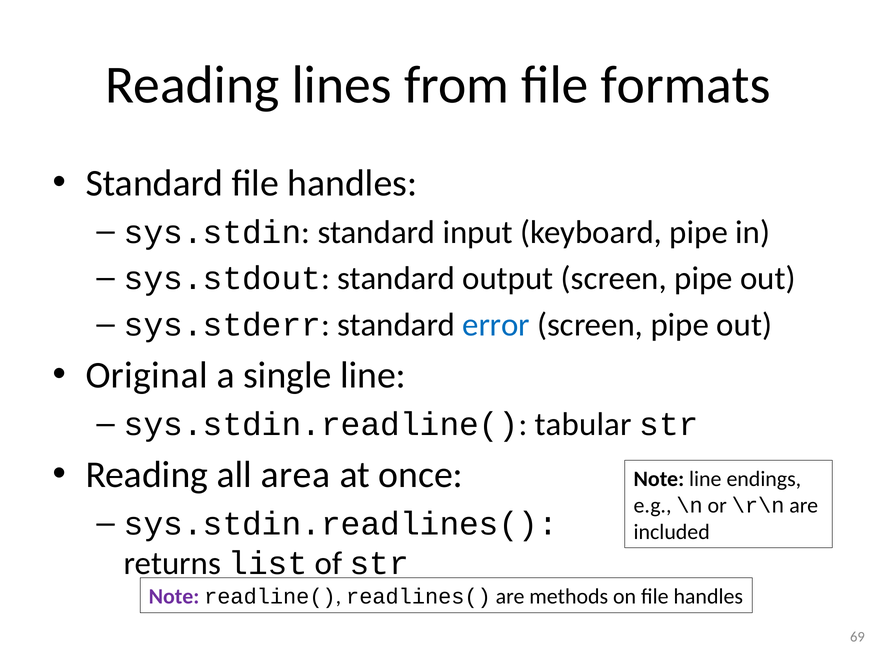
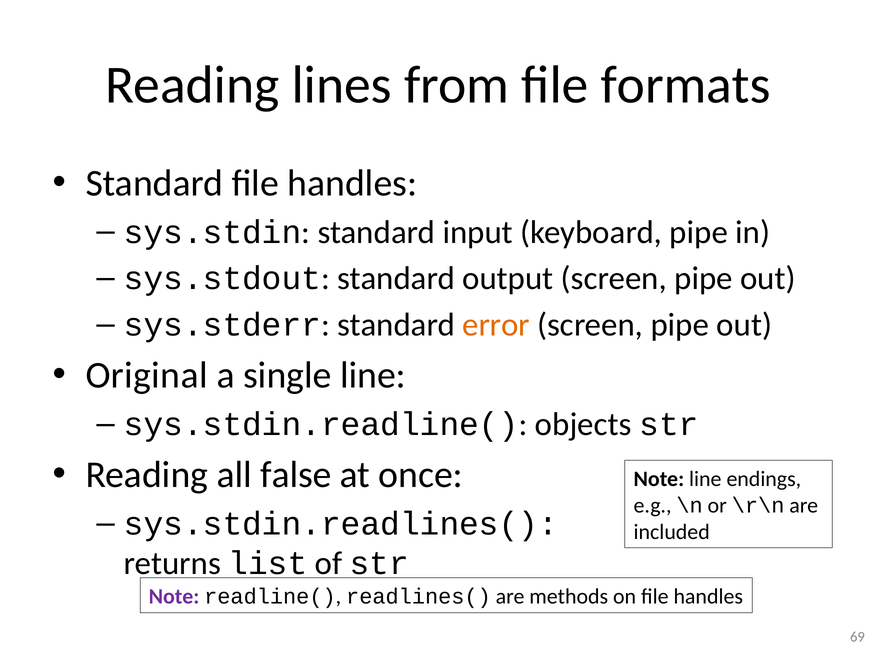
error colour: blue -> orange (496, 325)
tabular: tabular -> objects (583, 424)
area: area -> false (296, 475)
